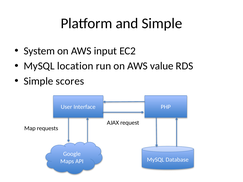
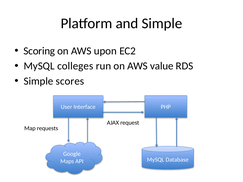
System: System -> Scoring (39, 51)
input: input -> upon (105, 51)
location: location -> colleges (75, 66)
